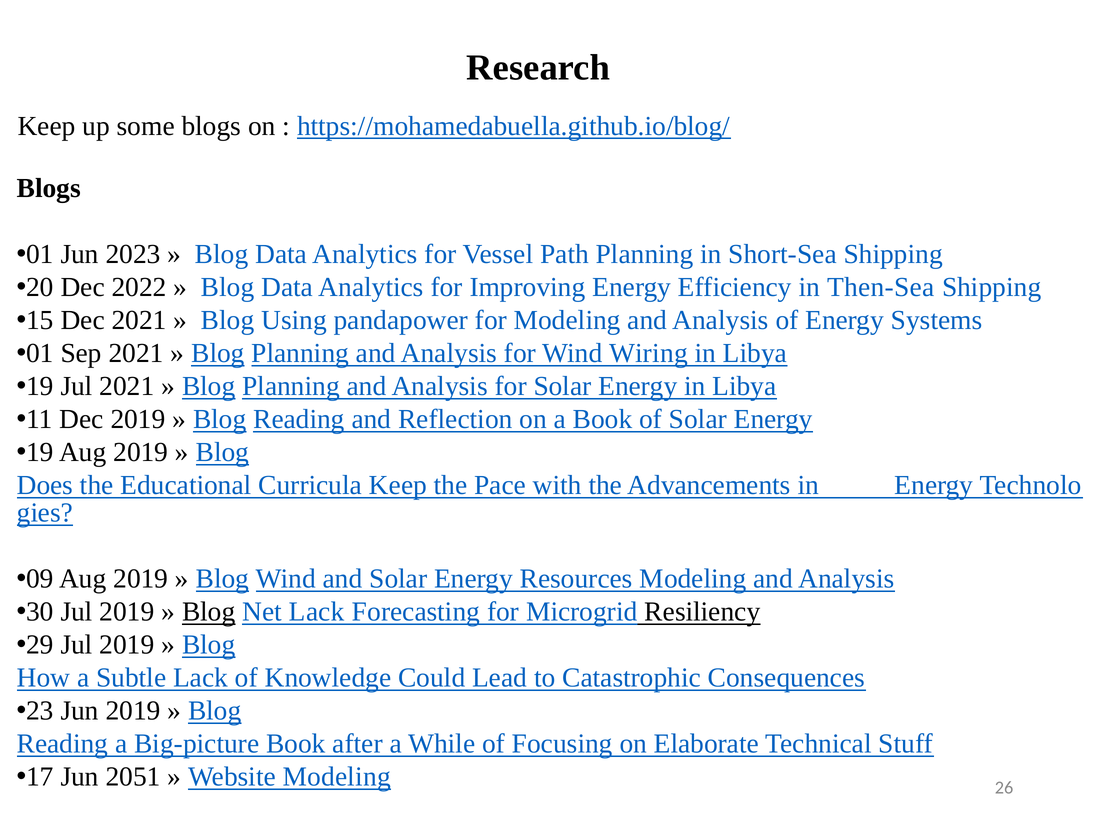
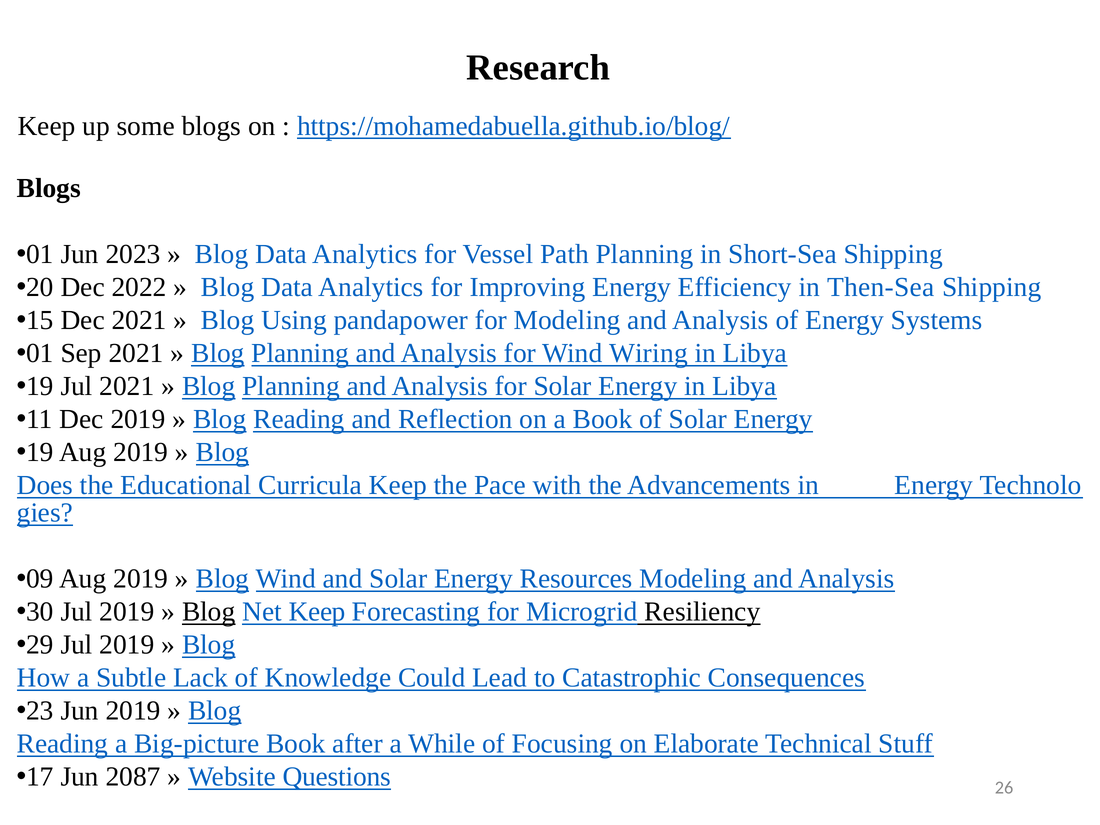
Net Lack: Lack -> Keep (317, 612)
2051: 2051 -> 2087 (133, 777)
Website Modeling: Modeling -> Questions (337, 777)
